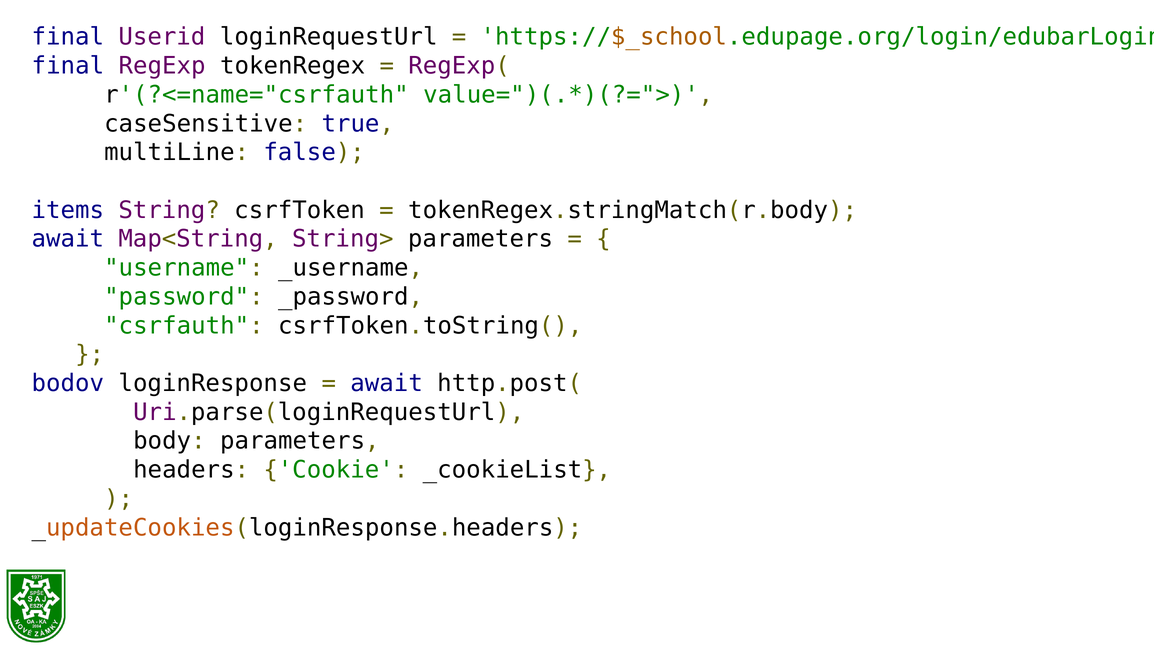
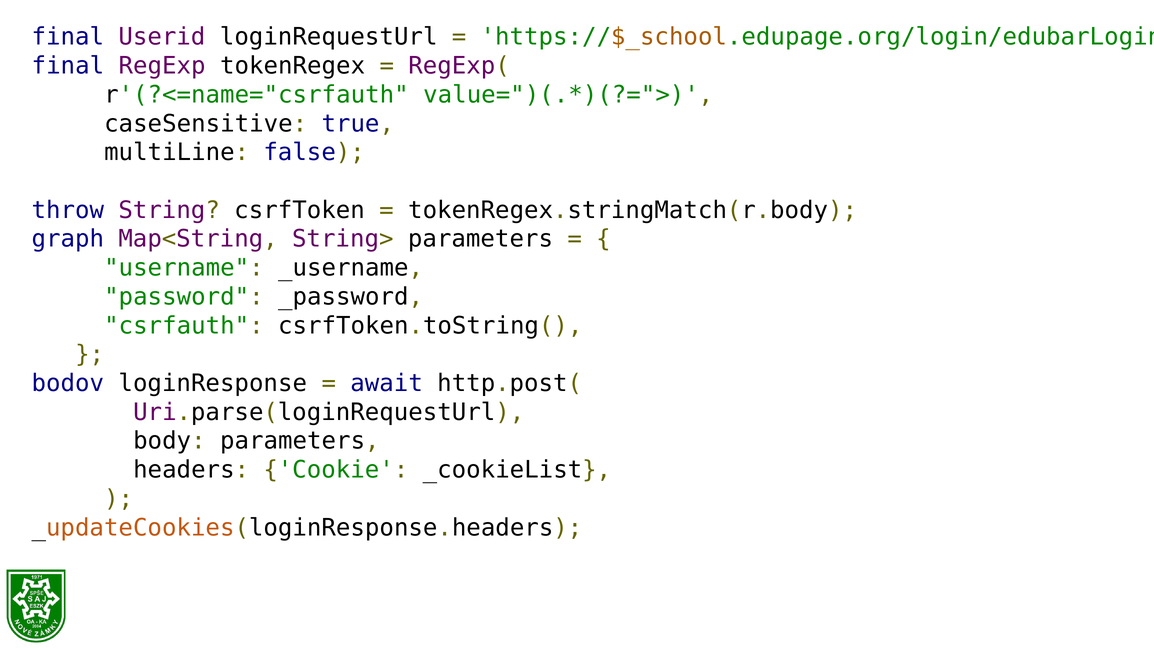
items: items -> throw (68, 210)
await: await -> graph (68, 239)
